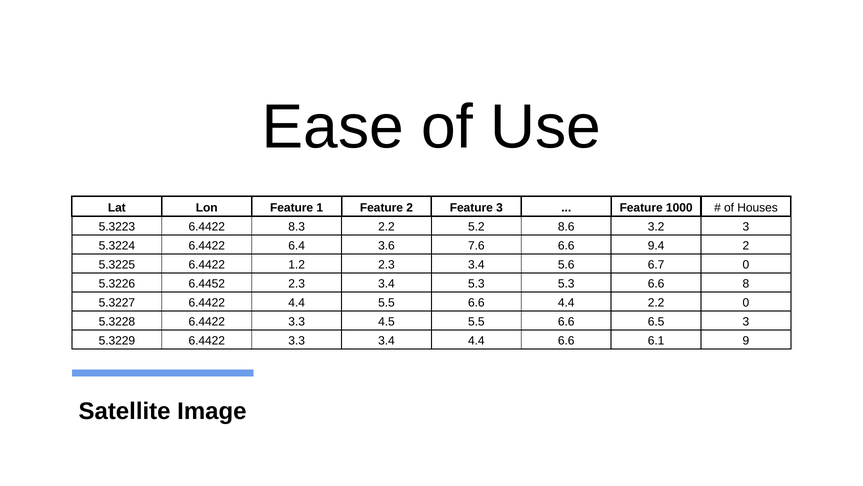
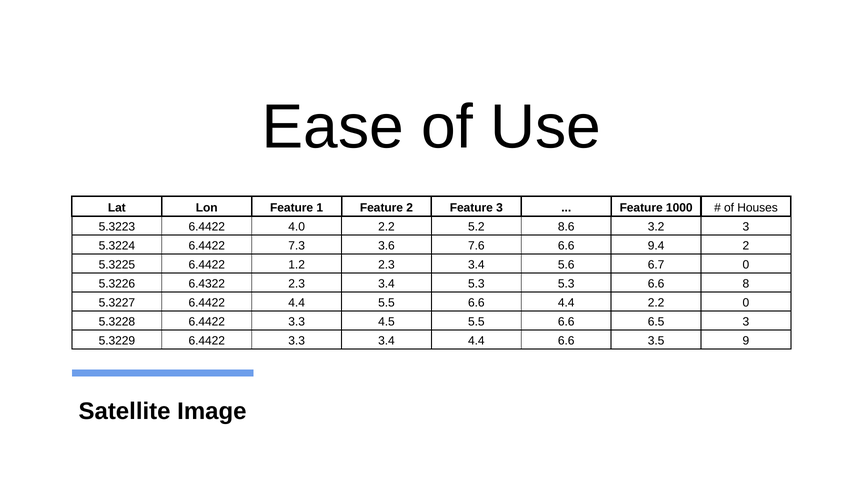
8.3: 8.3 -> 4.0 (297, 227)
6.4: 6.4 -> 7.3 (297, 245)
6.4452: 6.4452 -> 6.4322 (207, 283)
6.1: 6.1 -> 3.5 (656, 340)
